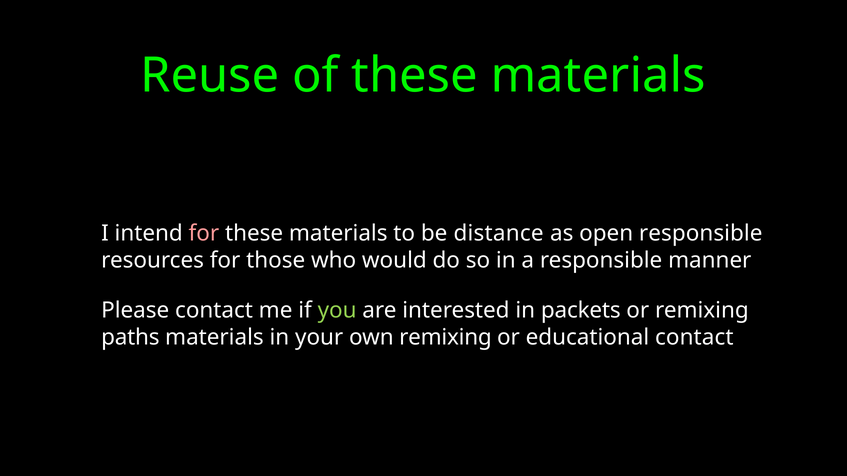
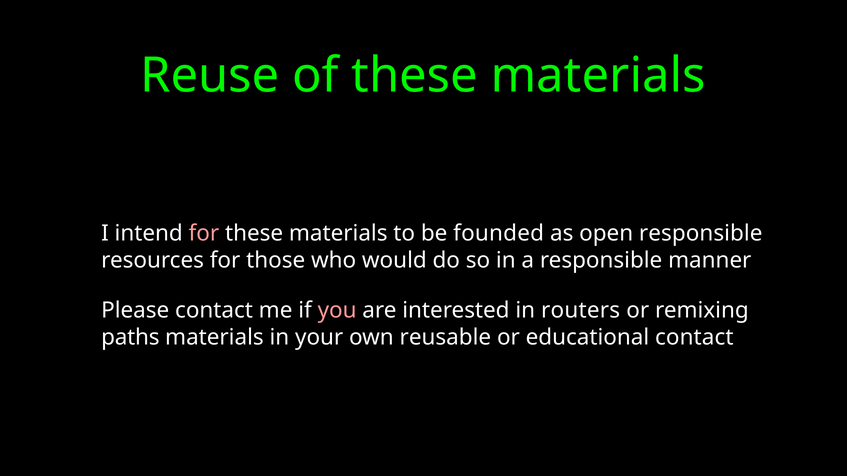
distance: distance -> founded (499, 234)
you colour: light green -> pink (337, 311)
packets: packets -> routers (581, 311)
own remixing: remixing -> reusable (445, 338)
